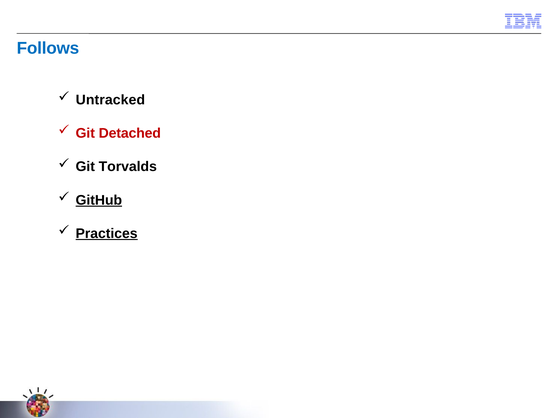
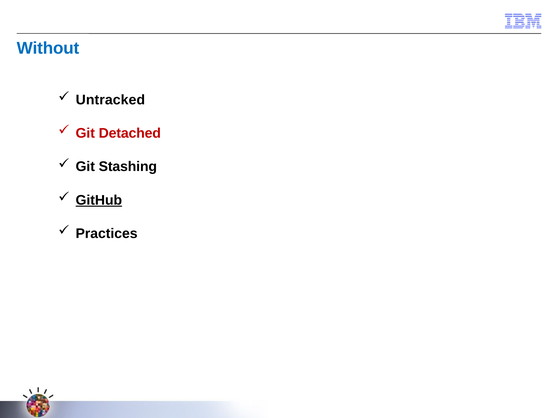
Follows: Follows -> Without (48, 48)
Torvalds: Torvalds -> Stashing (128, 167)
Practices underline: present -> none (107, 234)
